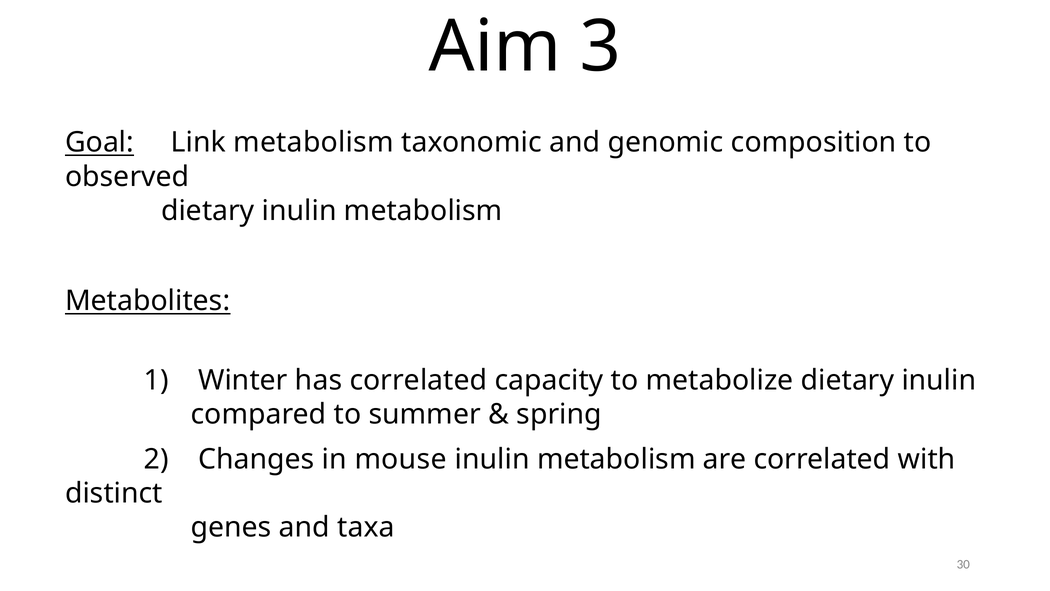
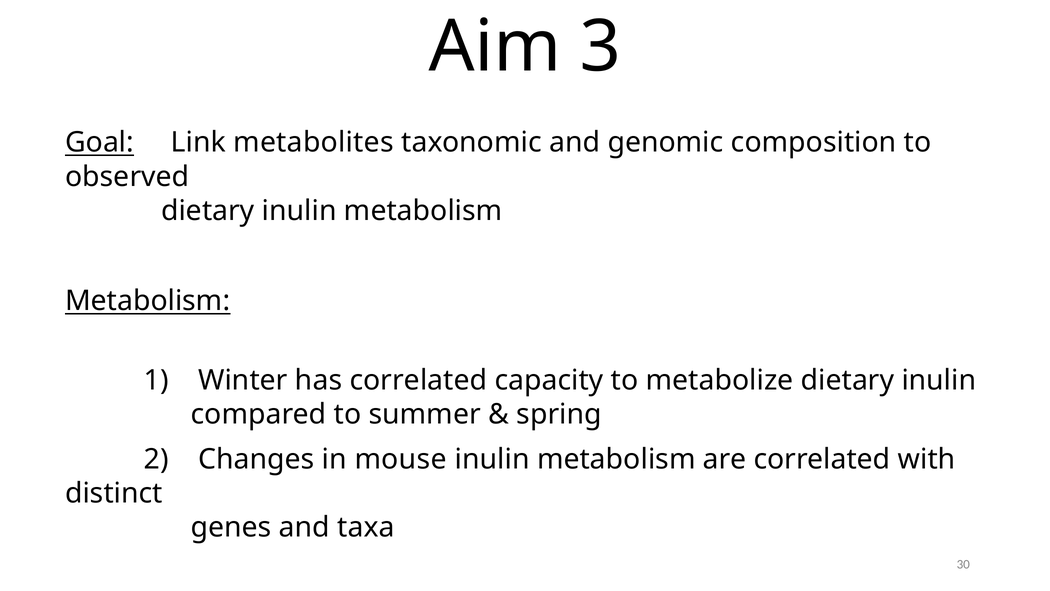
Link metabolism: metabolism -> metabolites (314, 142)
Metabolites: Metabolites -> Metabolism (148, 301)
